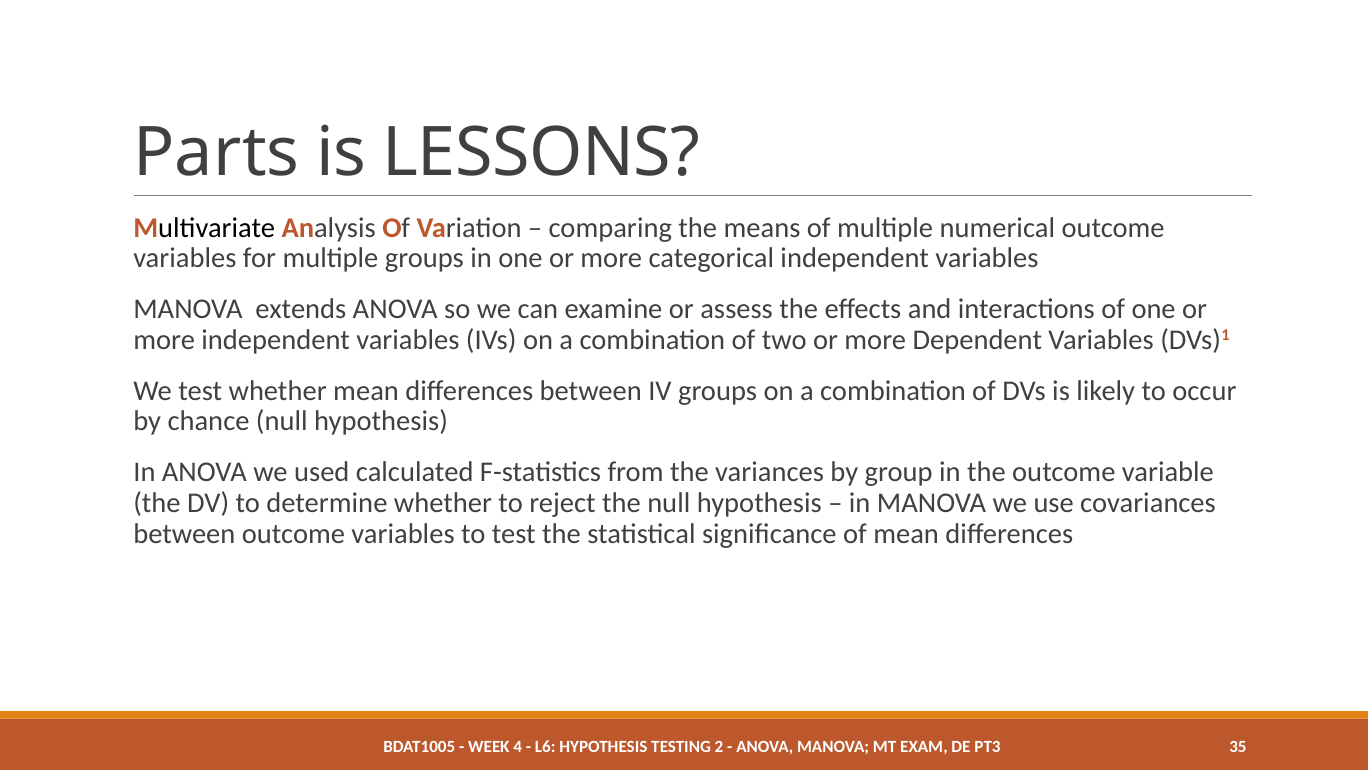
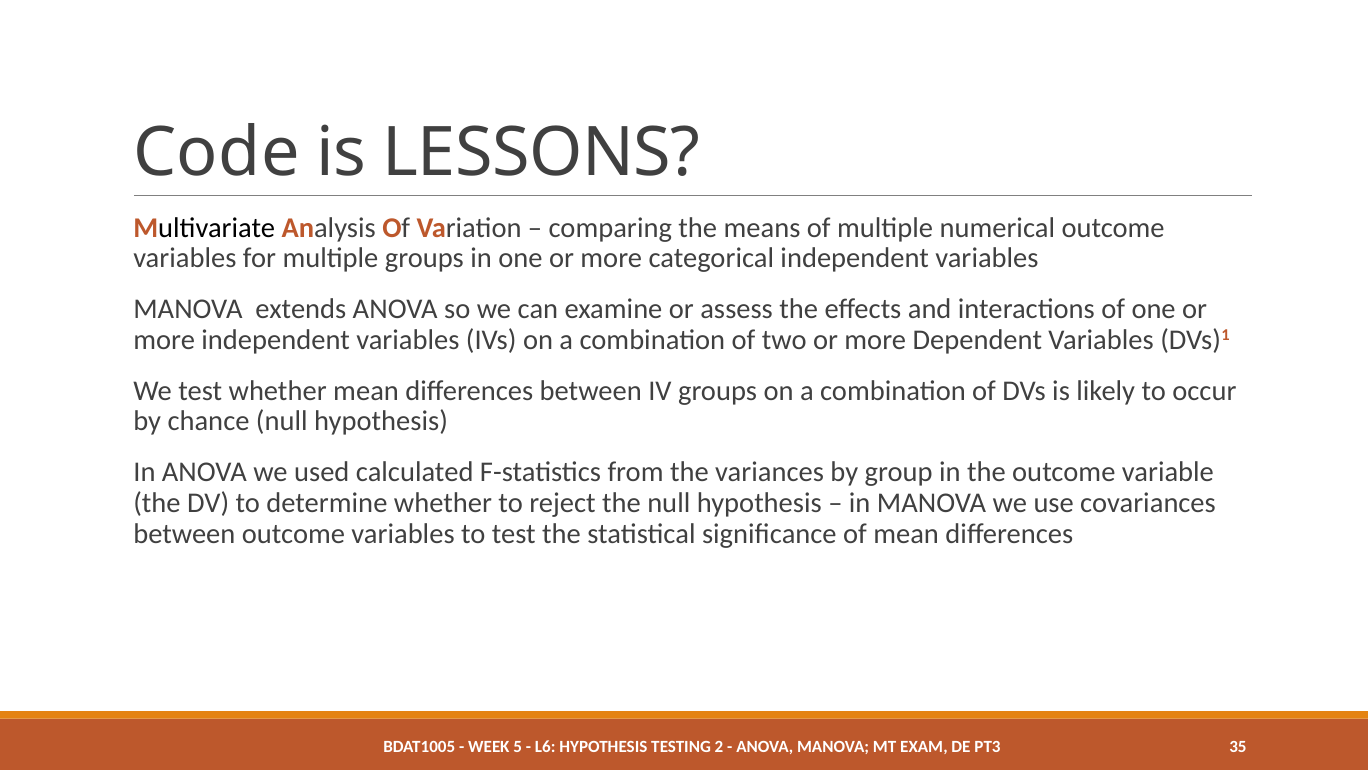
Parts: Parts -> Code (217, 153)
4: 4 -> 5 (518, 746)
